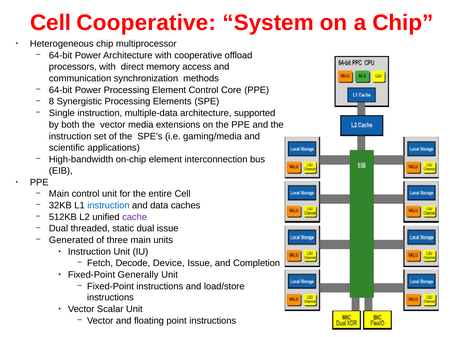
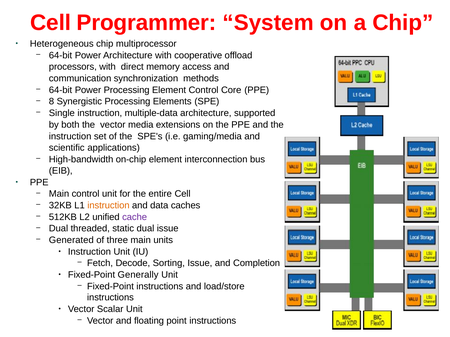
Cell Cooperative: Cooperative -> Programmer (146, 23)
instruction colour: blue -> orange (108, 206)
Device: Device -> Sorting (169, 264)
